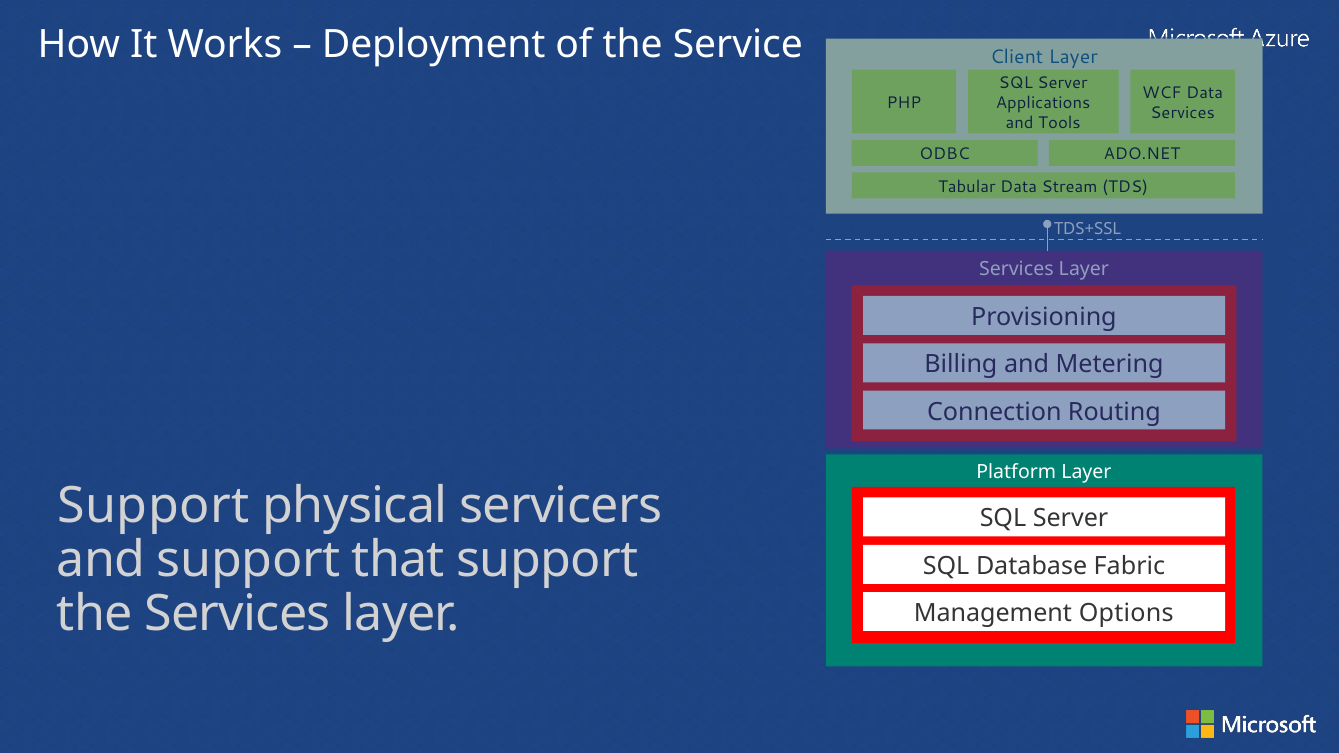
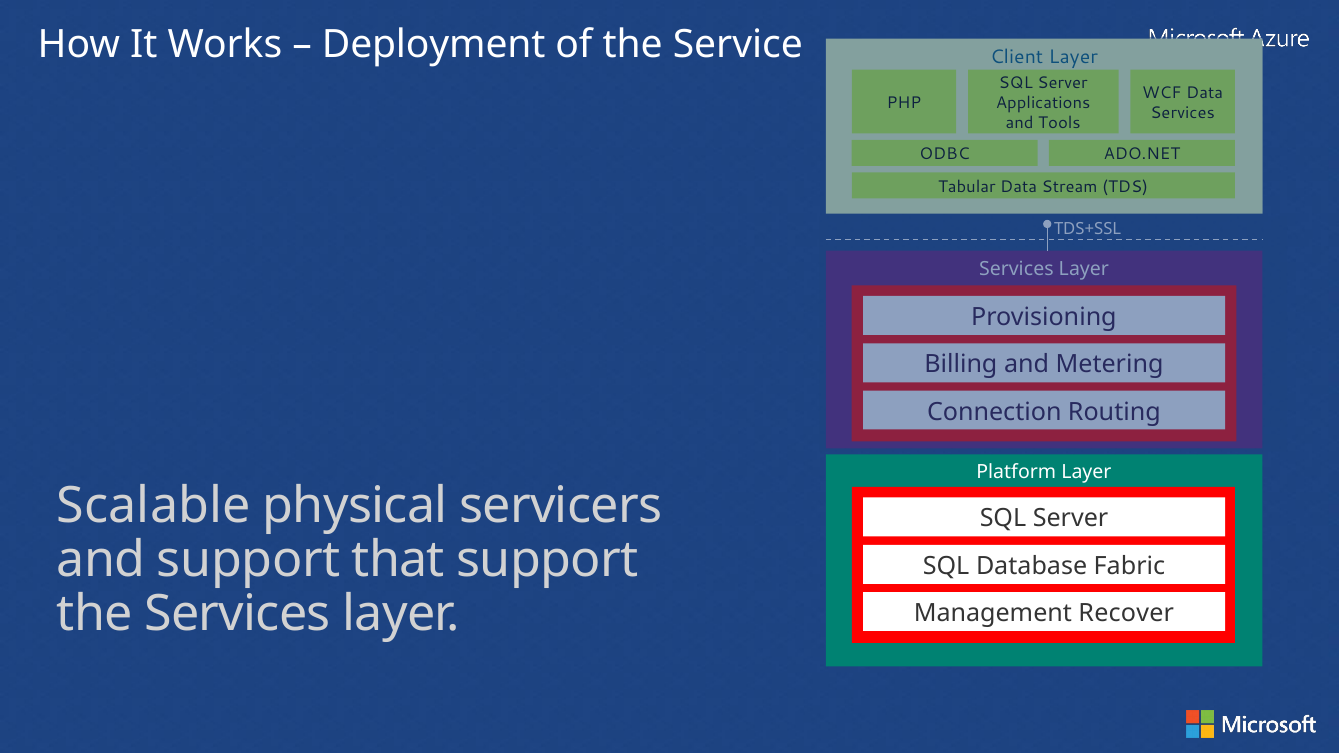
Support: Support -> Scalable (154, 506)
Options: Options -> Recover (1126, 613)
